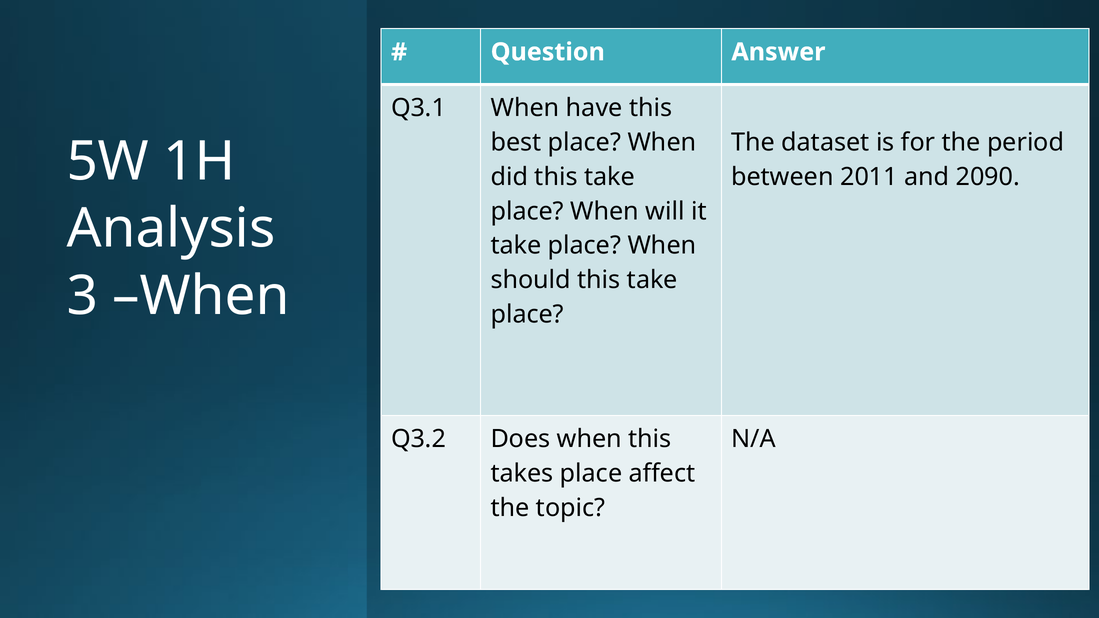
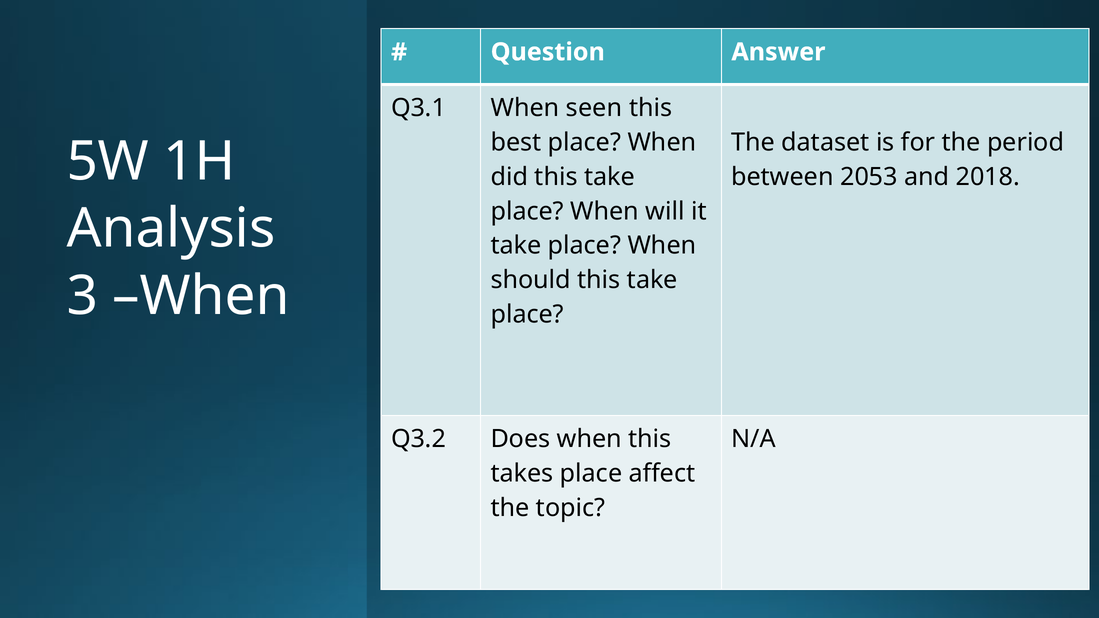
have: have -> seen (594, 108)
2011: 2011 -> 2053 (869, 177)
2090: 2090 -> 2018 (988, 177)
